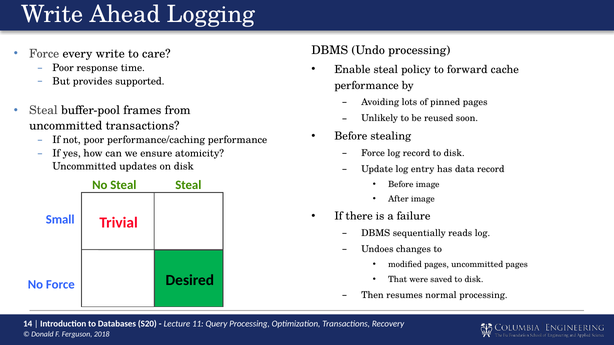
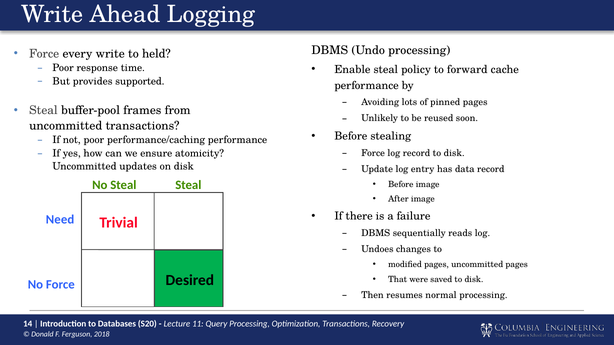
care: care -> held (156, 54)
Small: Small -> Need (60, 220)
